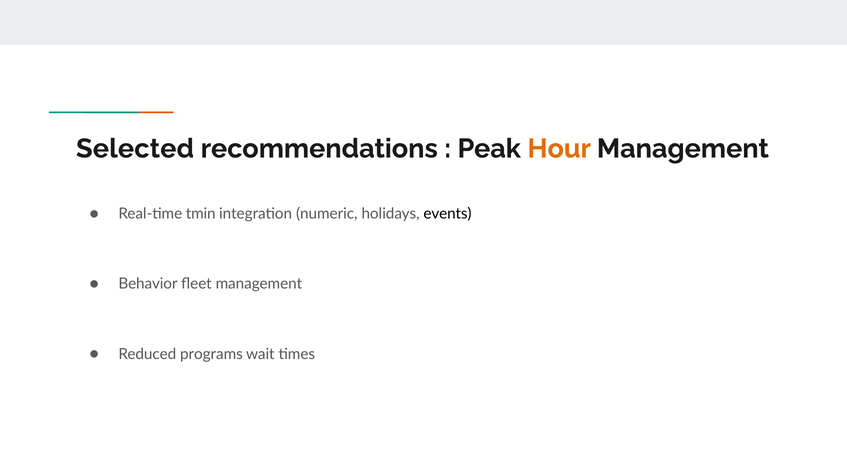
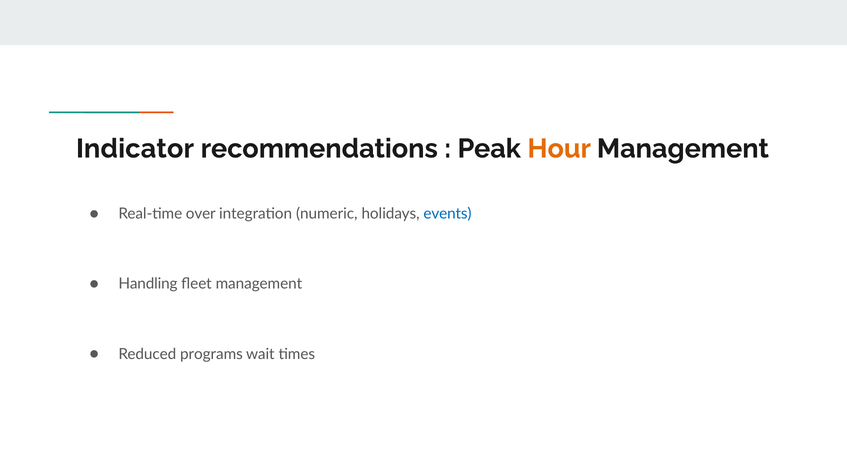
Selected: Selected -> Indicator (135, 149)
tmin: tmin -> over (201, 214)
events colour: black -> blue (447, 214)
Behavior: Behavior -> Handling (148, 284)
